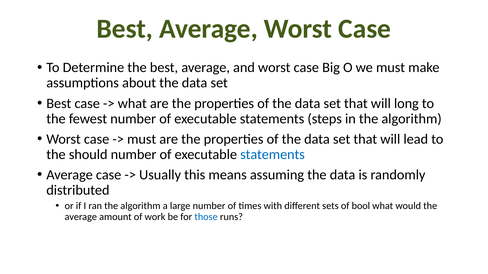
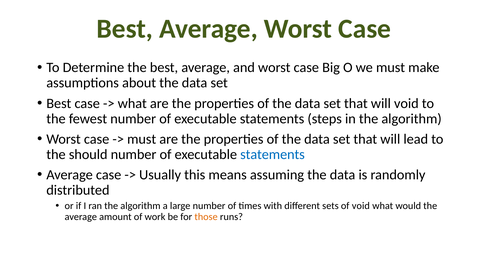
will long: long -> void (406, 104)
of bool: bool -> void (361, 206)
those colour: blue -> orange (206, 217)
